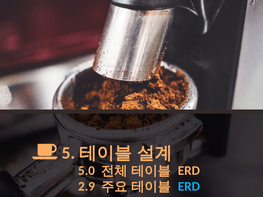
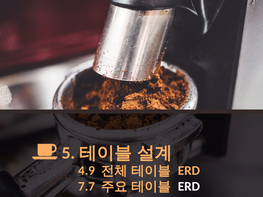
5.0: 5.0 -> 4.9 (87, 171)
2.9: 2.9 -> 7.7 (87, 187)
ERD colour: light blue -> white (189, 187)
